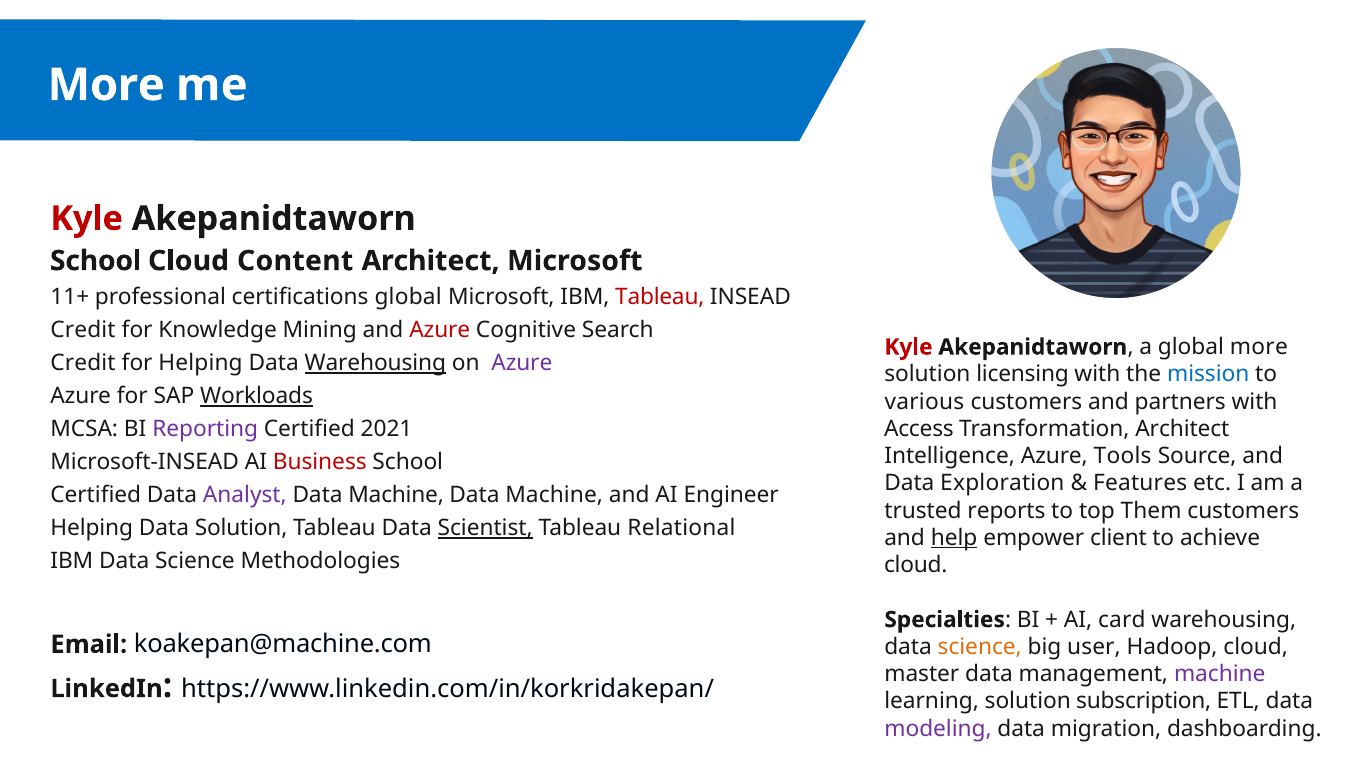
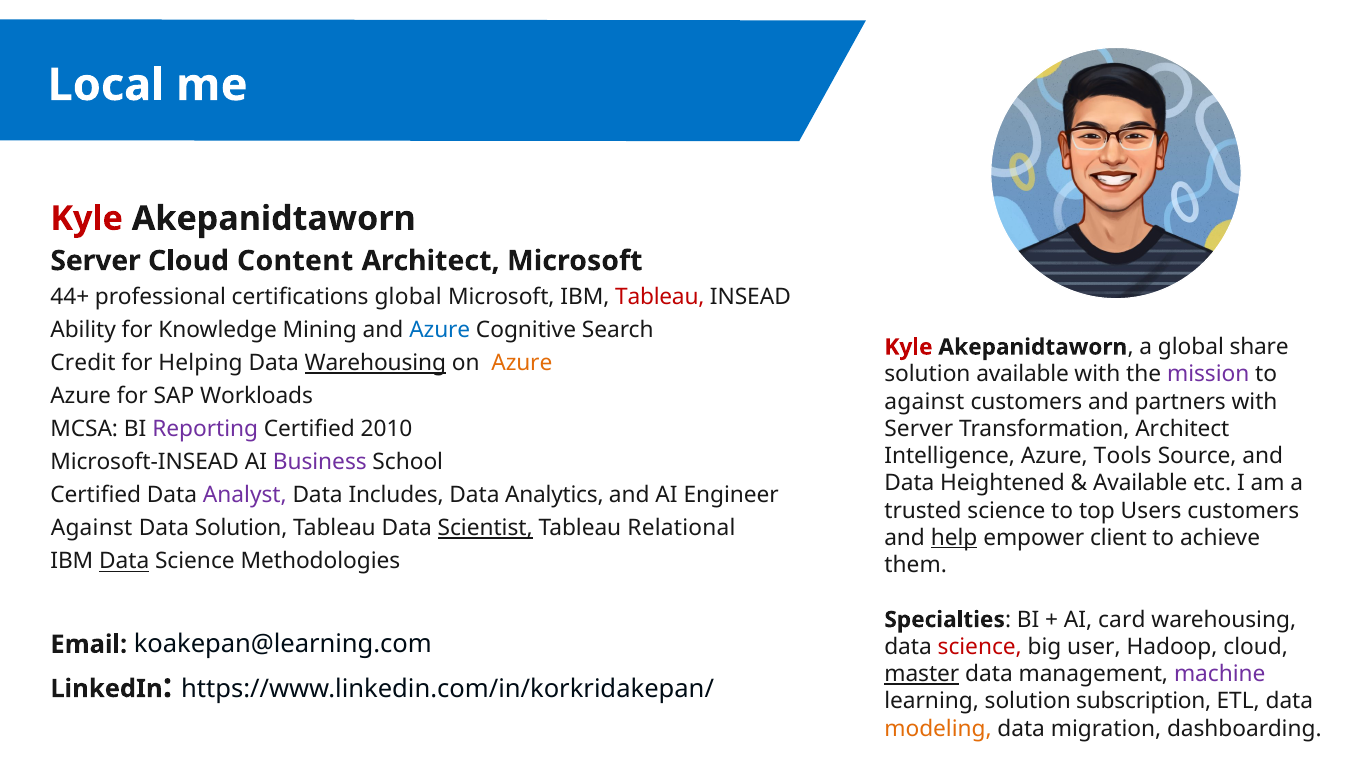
More: More -> Local (106, 85)
School: School -> Server (96, 261)
11+: 11+ -> 44+ (70, 297)
Credit: Credit -> Ability (83, 330)
Azure colour: red -> blue (440, 330)
global more: more -> share (1259, 347)
Azure colour: purple -> orange (522, 363)
solution licensing: licensing -> available (1023, 374)
mission colour: blue -> purple (1208, 374)
Workloads underline: present -> none (257, 396)
various: various -> against (924, 402)
Access: Access -> Server (919, 429)
2021: 2021 -> 2010 (387, 429)
Business colour: red -> purple (320, 462)
Exploration: Exploration -> Heightened (1003, 484)
Features: Features -> Available (1140, 484)
Machine: Machine -> Includes (396, 496)
Machine: Machine -> Analytics (554, 496)
trusted reports: reports -> science (1006, 511)
Them: Them -> Users (1151, 511)
Helping: Helping -> Against (92, 529)
Data underline: none -> present (124, 562)
cloud: cloud -> them (916, 565)
koakepan@machine.com: koakepan@machine.com -> koakepan@learning.com (283, 645)
science colour: orange -> red (980, 647)
master underline: none -> present (922, 674)
modeling colour: purple -> orange (938, 729)
